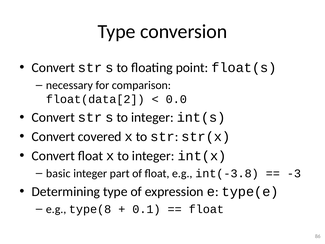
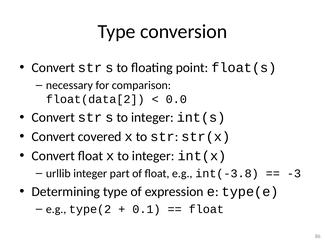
basic: basic -> urllib (58, 173)
type(8: type(8 -> type(2 (90, 209)
